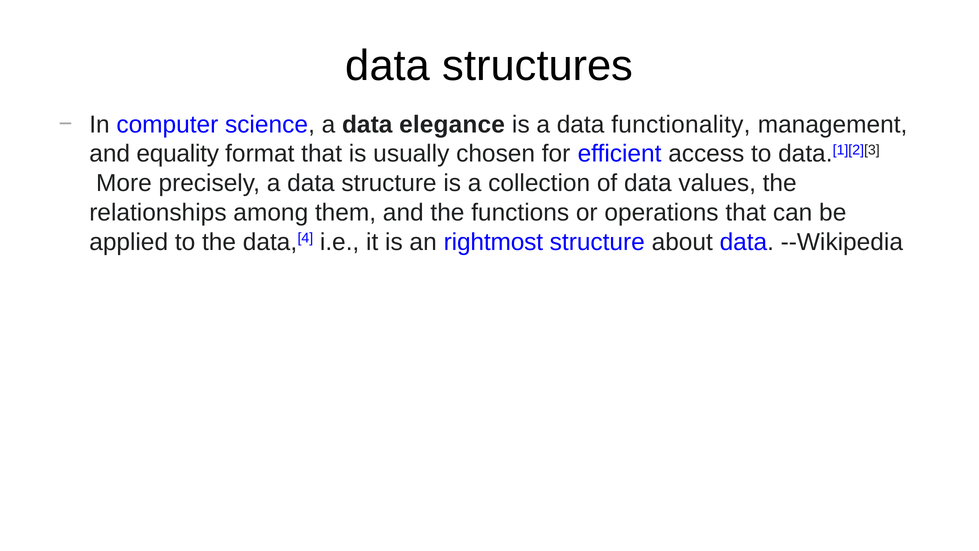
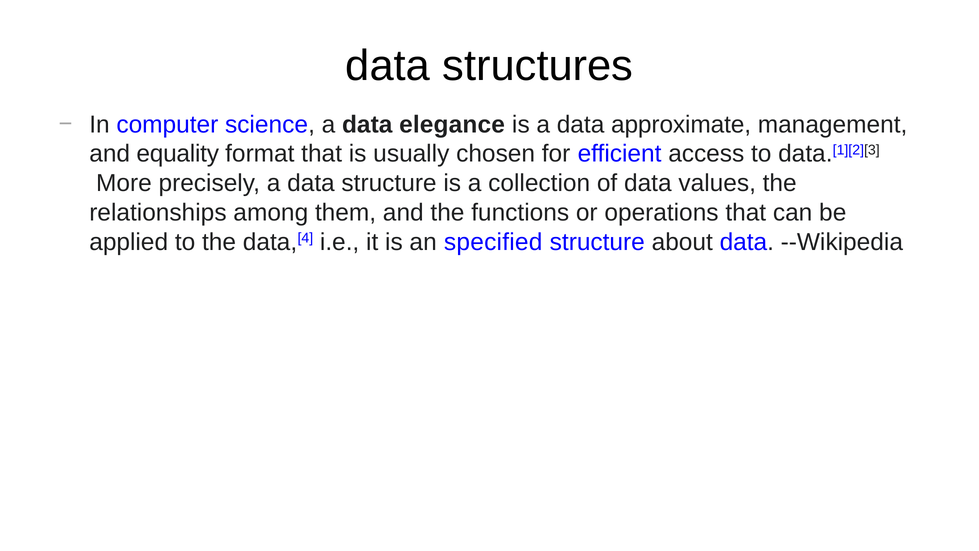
functionality: functionality -> approximate (681, 124)
rightmost: rightmost -> specified (493, 242)
